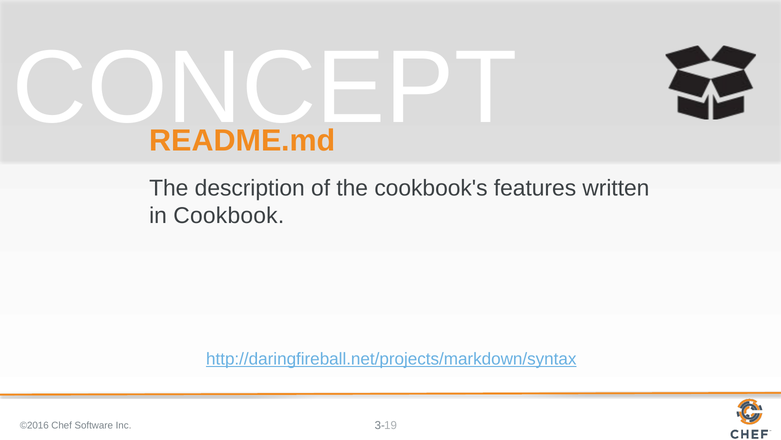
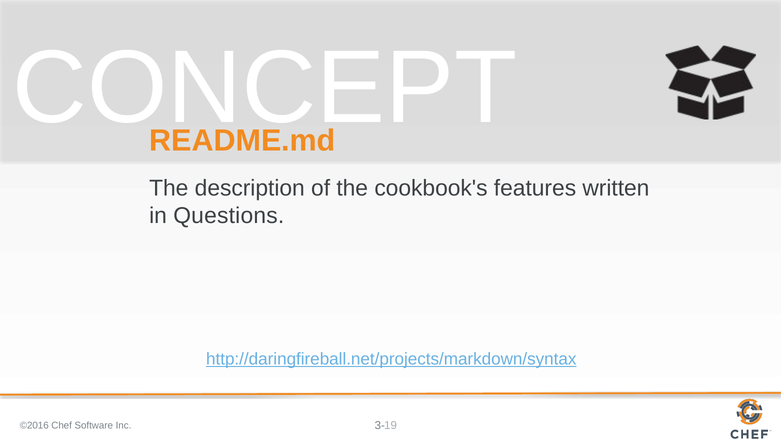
Cookbook: Cookbook -> Questions (229, 215)
